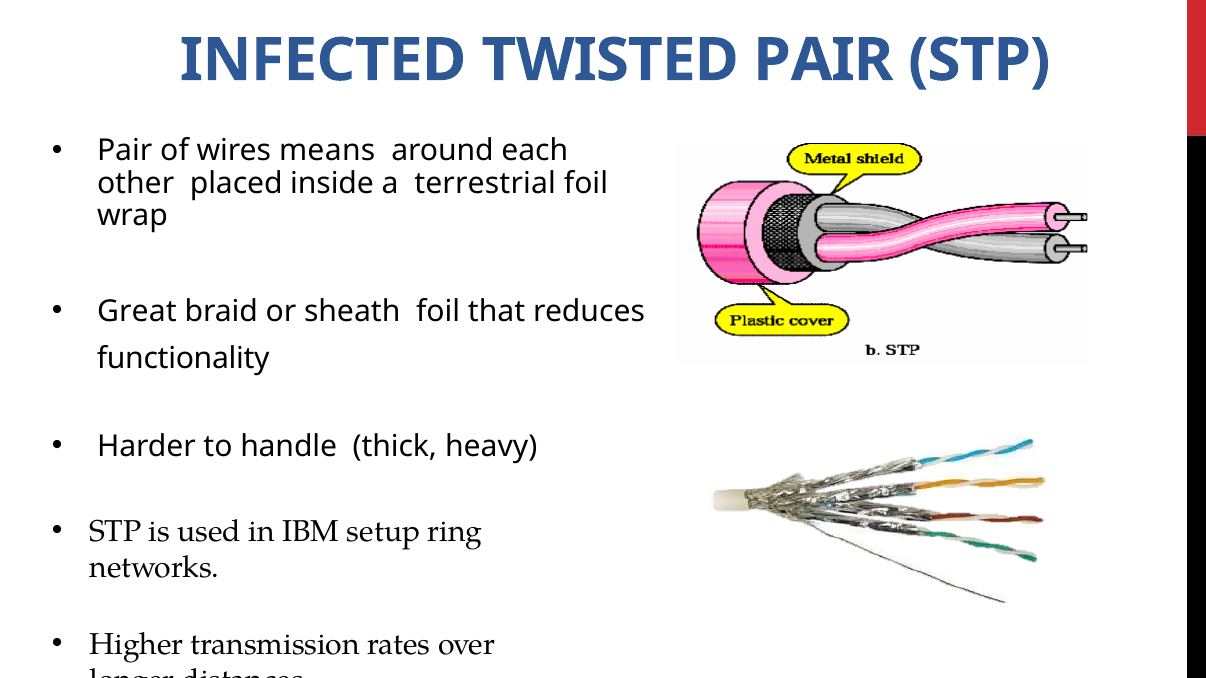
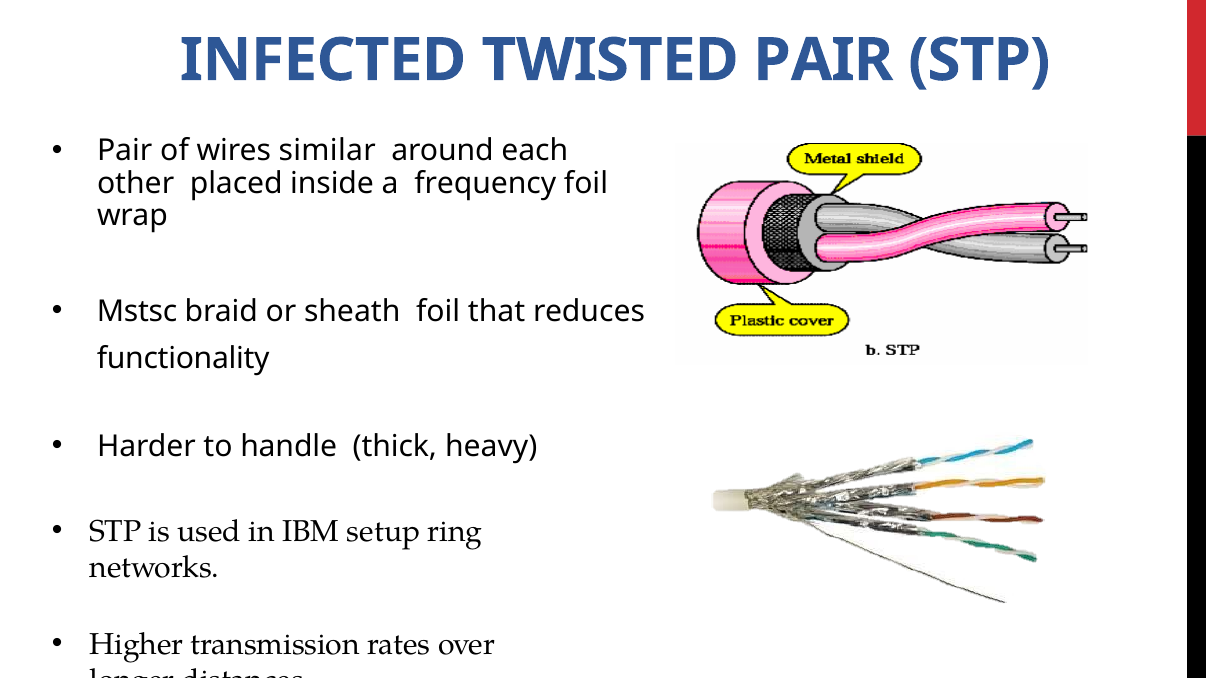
means: means -> similar (327, 151)
terrestrial: terrestrial -> frequency (485, 183)
Great: Great -> Mstsc (137, 312)
